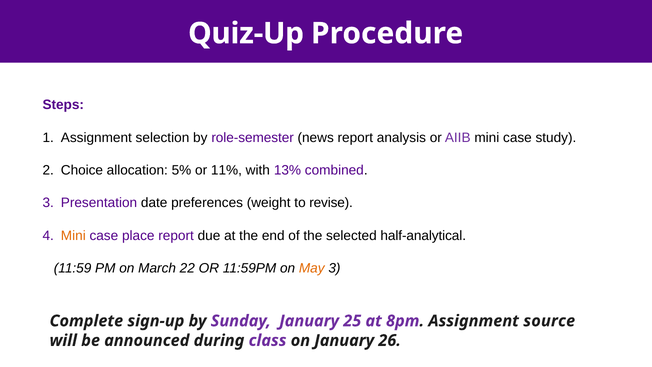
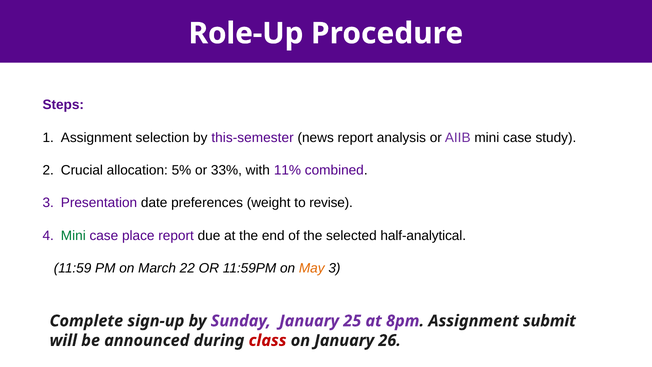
Quiz-Up: Quiz-Up -> Role-Up (246, 33)
role-semester: role-semester -> this-semester (253, 138)
Choice: Choice -> Crucial (82, 170)
11%: 11% -> 33% (226, 170)
13%: 13% -> 11% (287, 170)
Mini colour: orange -> green (73, 235)
source: source -> submit (549, 321)
class colour: purple -> red (268, 340)
